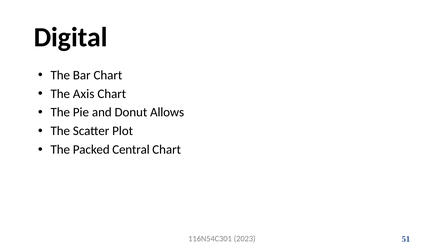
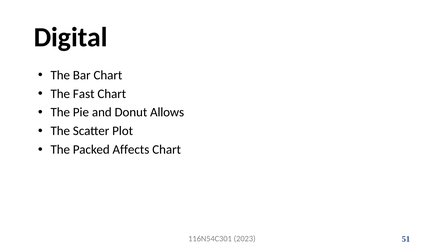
Axis: Axis -> Fast (84, 94)
Central: Central -> Affects (131, 149)
